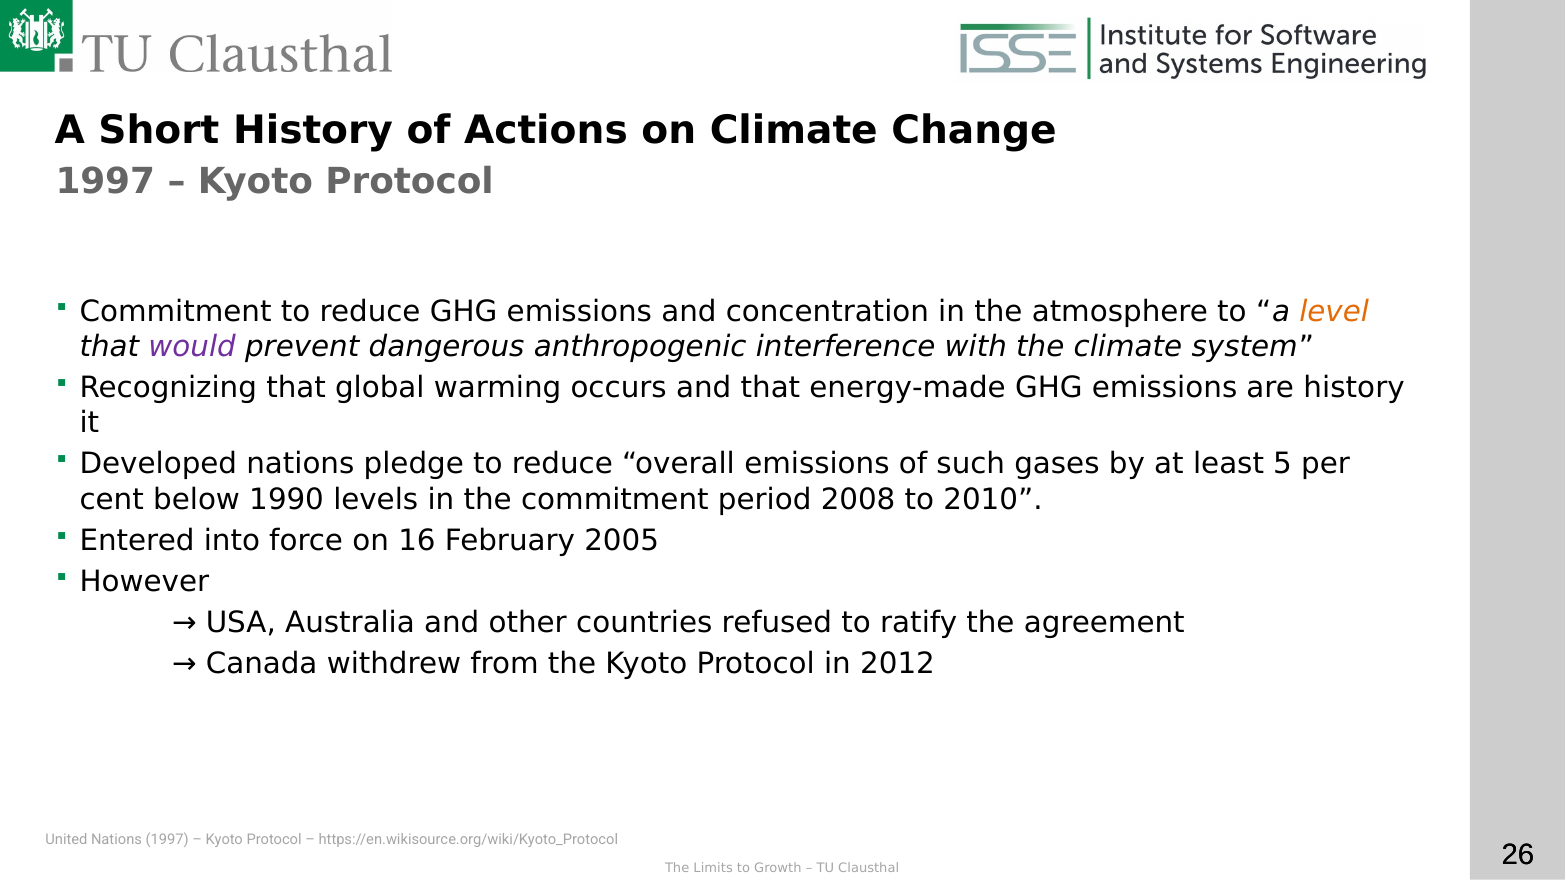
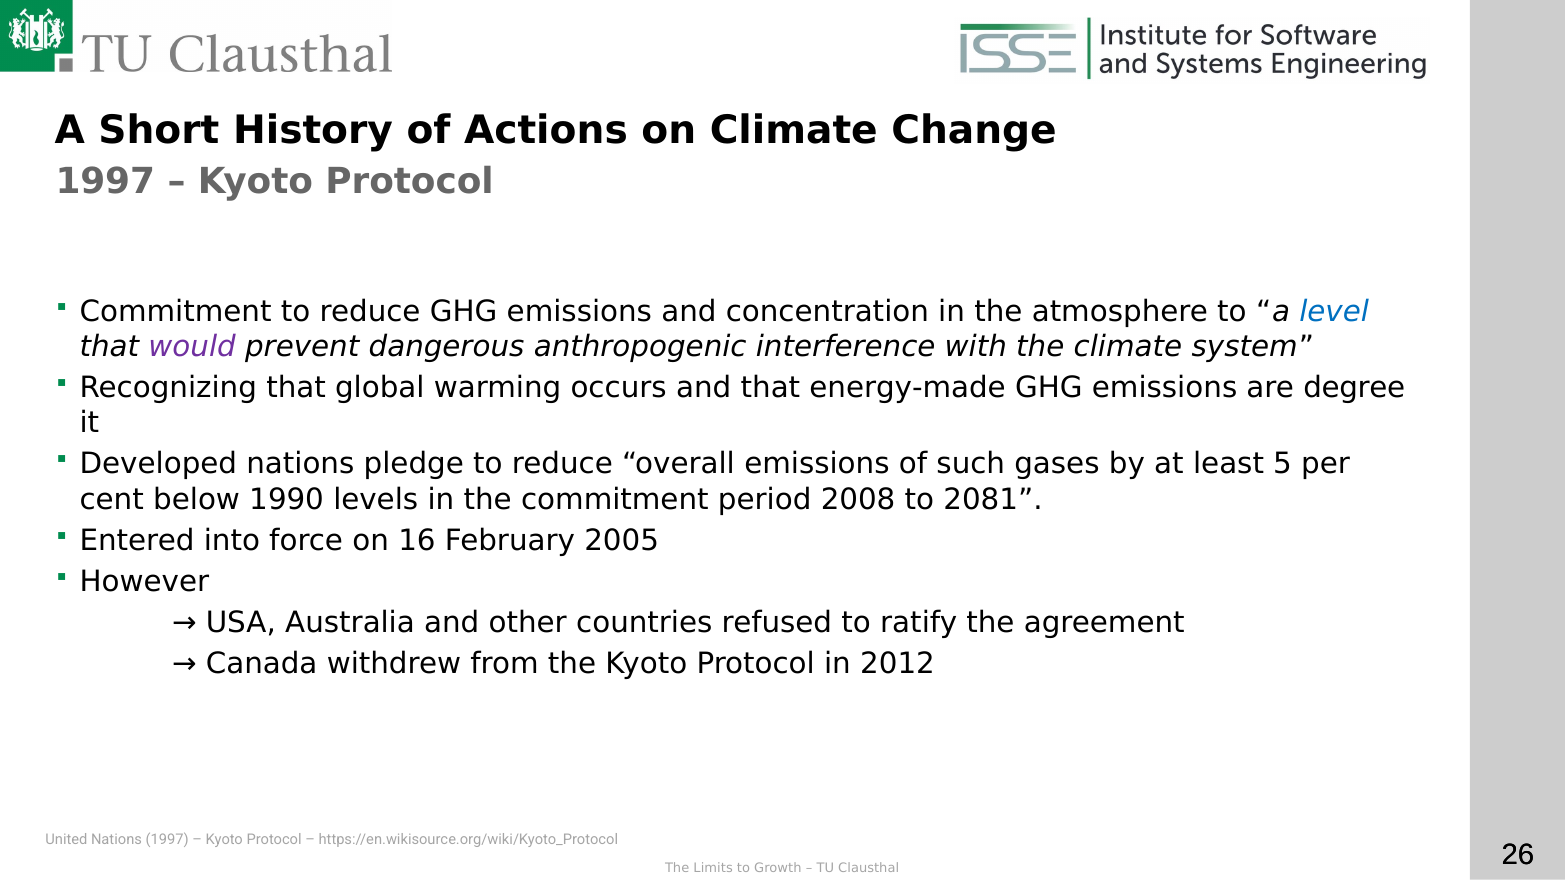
level colour: orange -> blue (1334, 311)
are history: history -> degree (1354, 388)
2010: 2010 -> 2081 (993, 499)
